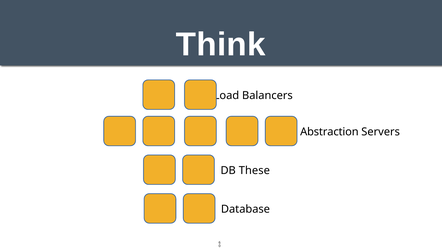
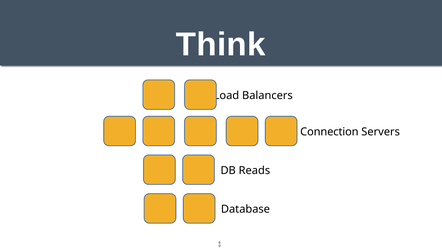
Abstraction: Abstraction -> Connection (329, 132)
These: These -> Reads (254, 171)
